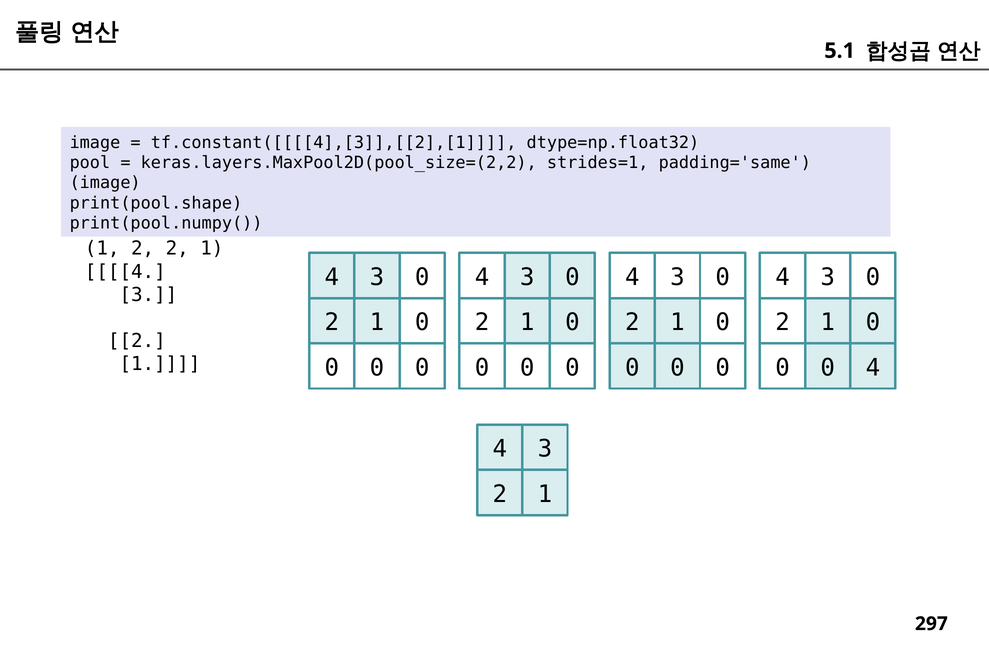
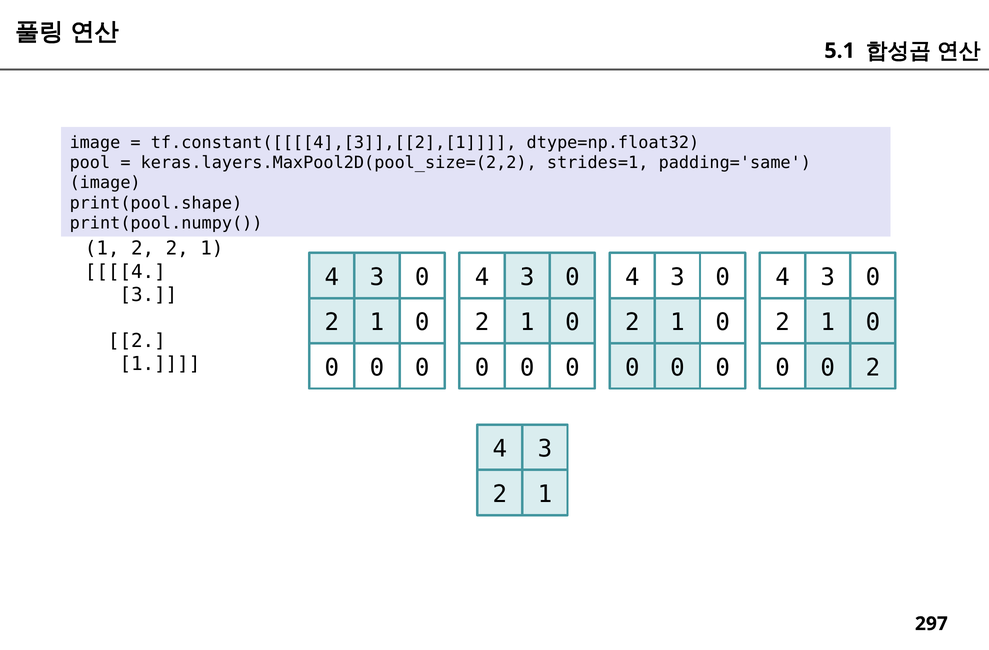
4: 4 -> 2 (873, 367)
